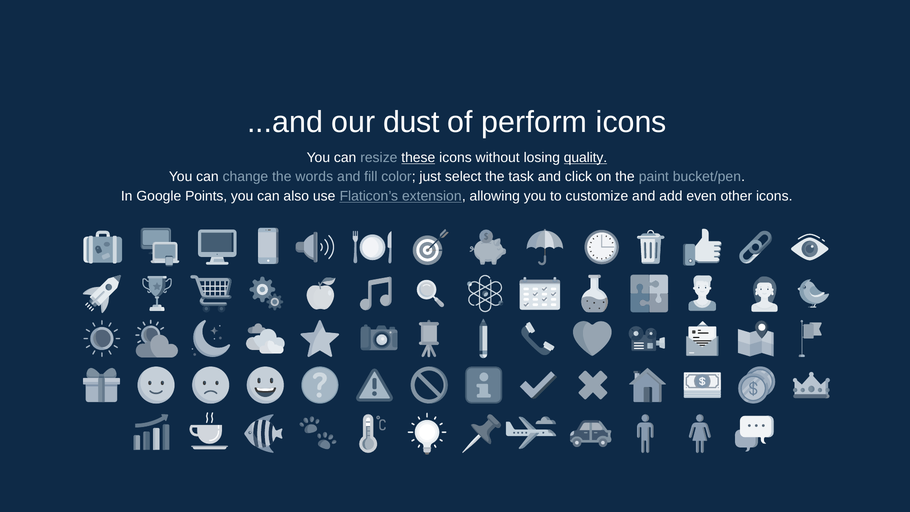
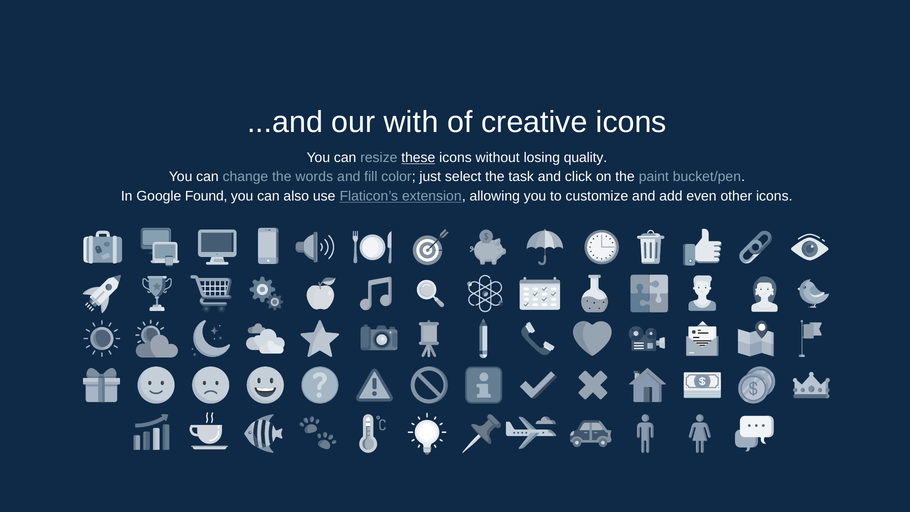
dust: dust -> with (411, 122)
perform: perform -> creative (534, 122)
quality underline: present -> none (585, 158)
Points: Points -> Found (206, 196)
